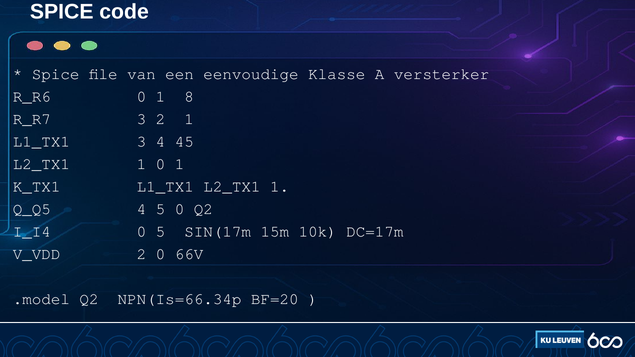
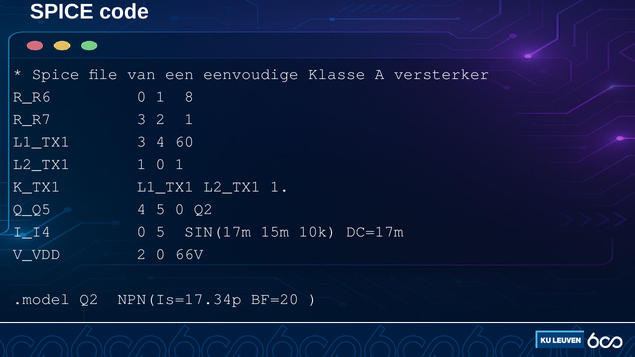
45: 45 -> 60 (184, 142)
NPN(Is=66.34p: NPN(Is=66.34p -> NPN(Is=17.34p (180, 299)
